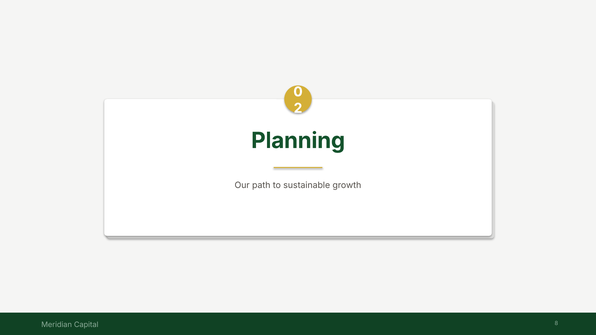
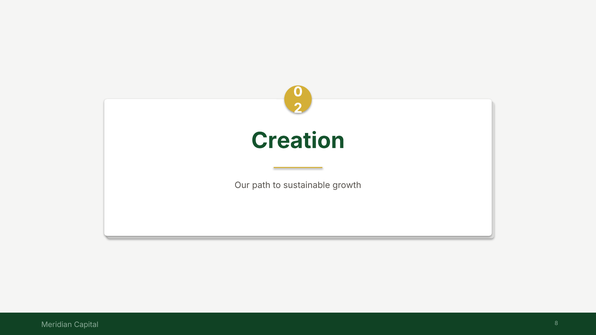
Planning: Planning -> Creation (298, 141)
